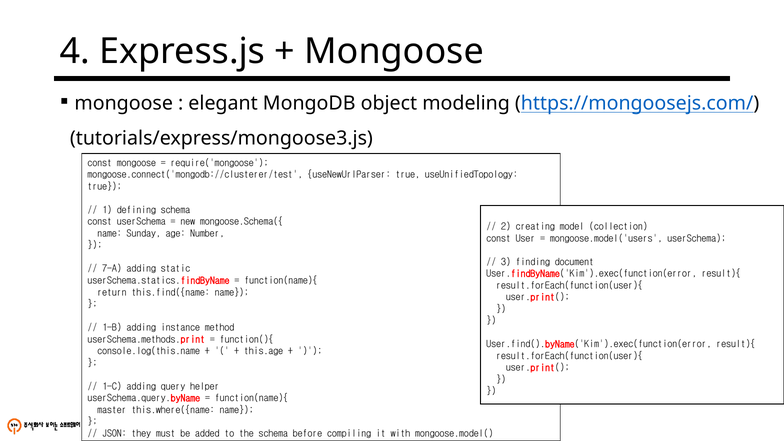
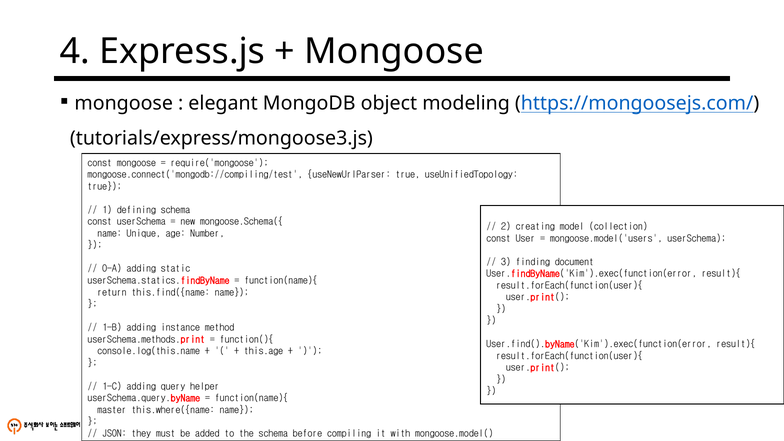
mongoose.connect('mongodb://clusterer/test: mongoose.connect('mongodb://clusterer/test -> mongoose.connect('mongodb://compiling/test (195, 175)
Sunday: Sunday -> Unique (144, 233)
7-A: 7-A -> 0-A (112, 269)
